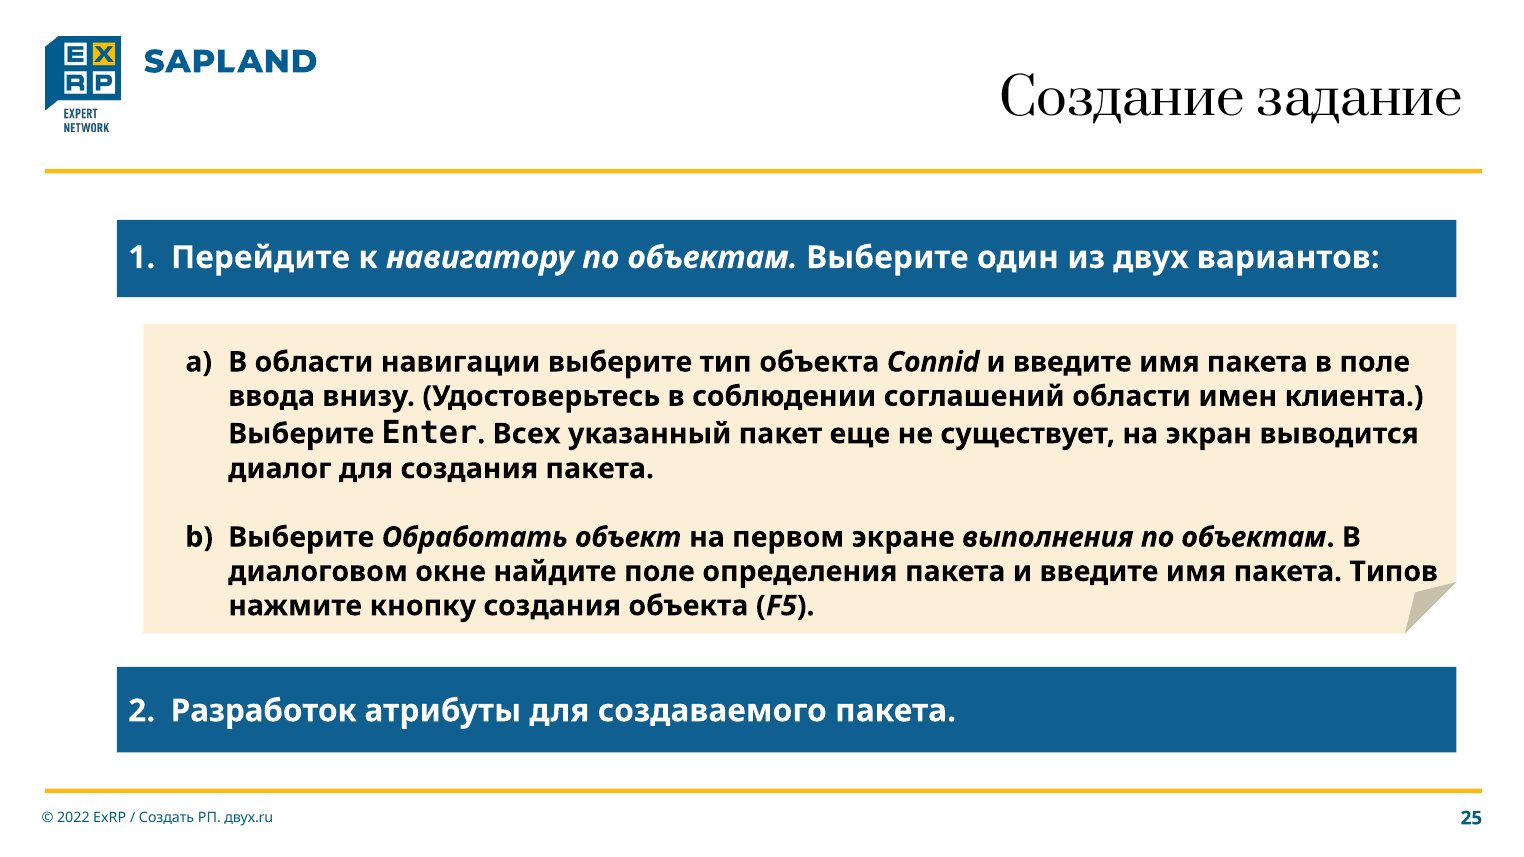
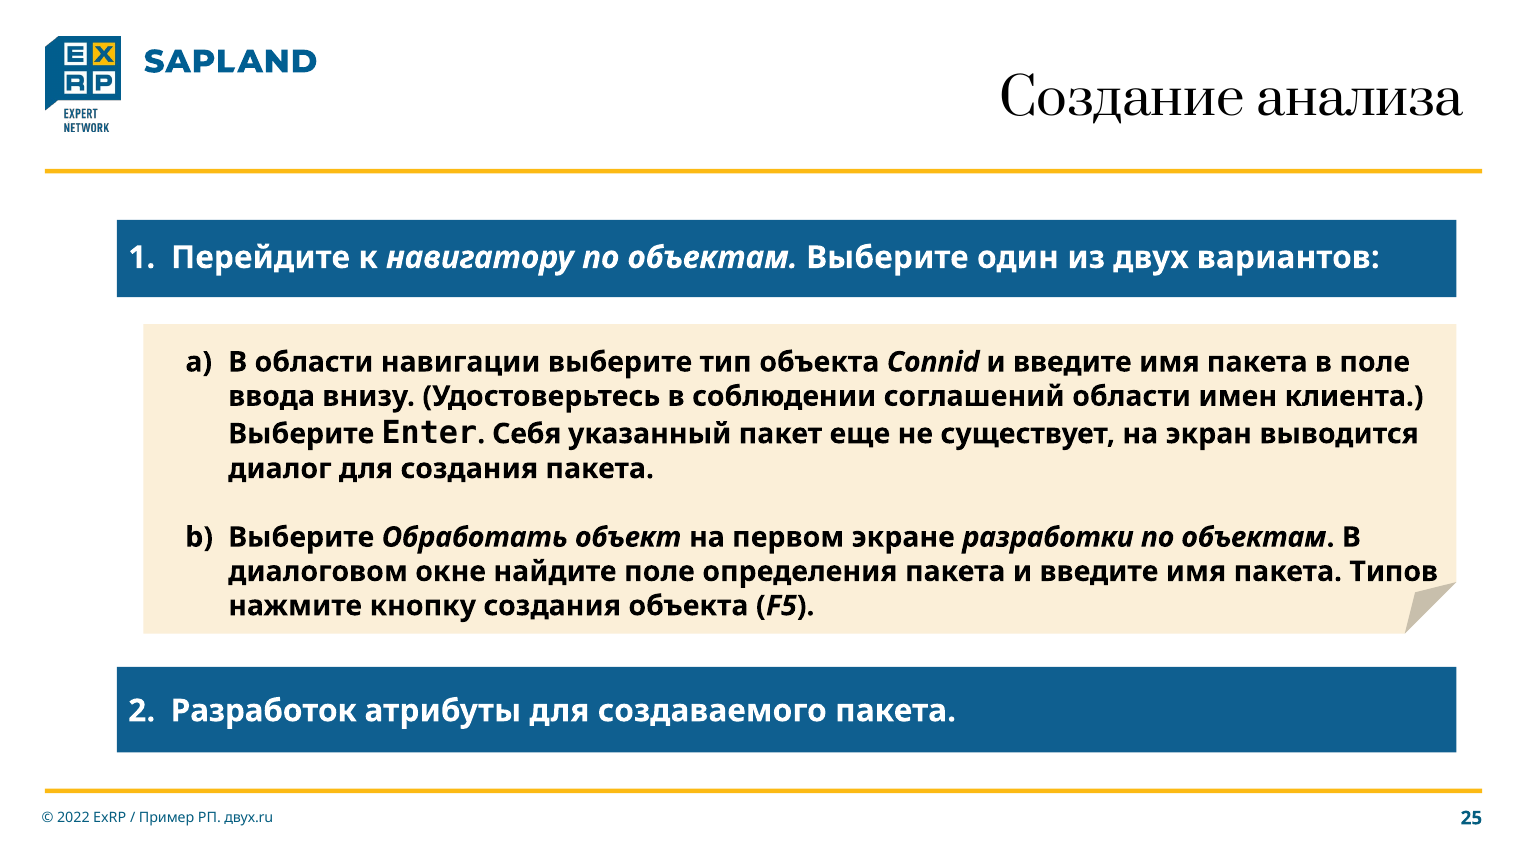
задание: задание -> анализа (1360, 99)
Всех: Всех -> Себя (527, 434)
выполнения: выполнения -> разработки (1048, 537)
Создать: Создать -> Пример (167, 818)
